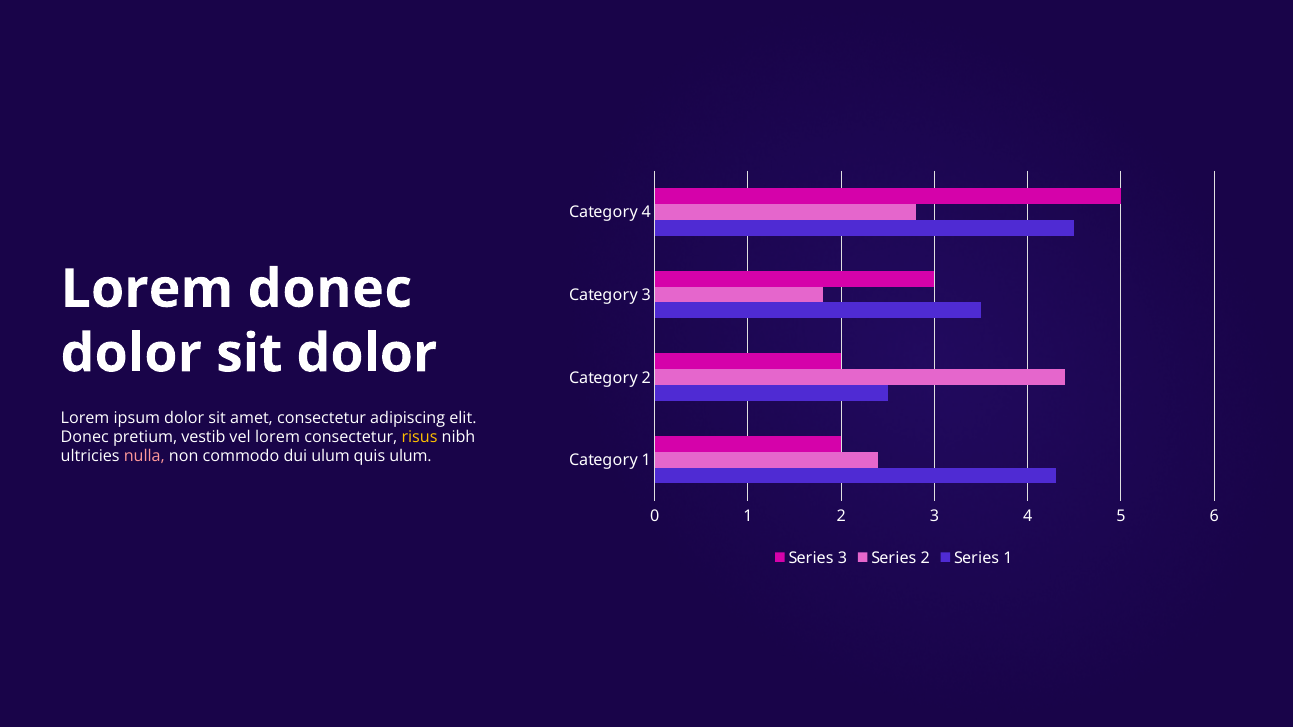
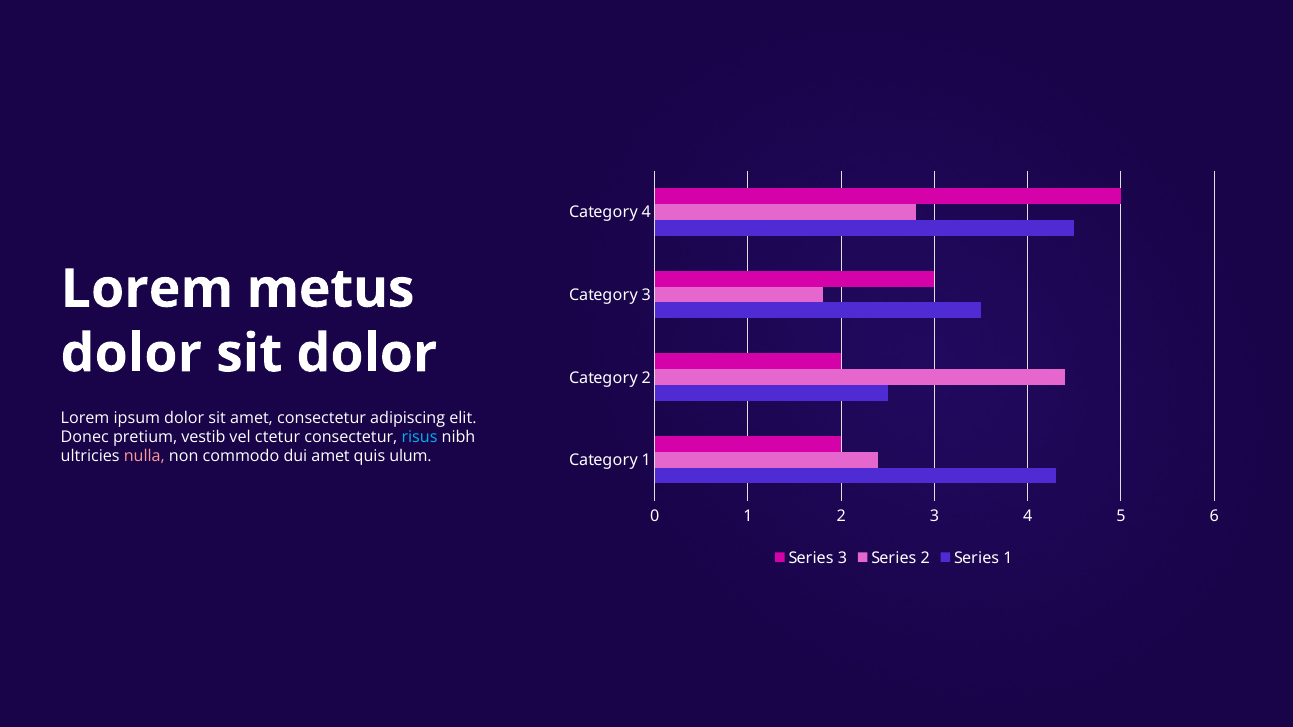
Lorem donec: donec -> metus (330, 289)
vel lorem: lorem -> ctetur (278, 437)
risus colour: yellow -> light blue (420, 437)
dui ulum: ulum -> amet (331, 457)
